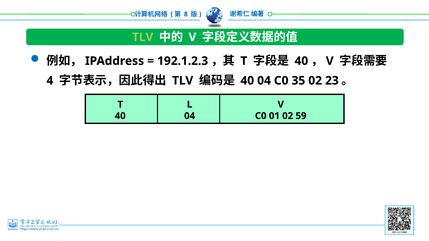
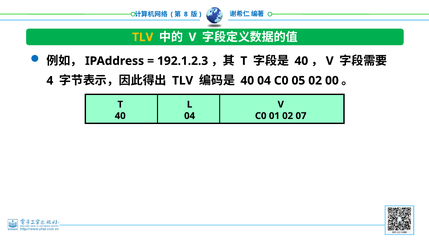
TLV colour: light green -> yellow (143, 37)
35: 35 -> 05 (298, 81)
23: 23 -> 00 (332, 81)
59: 59 -> 07 (301, 116)
